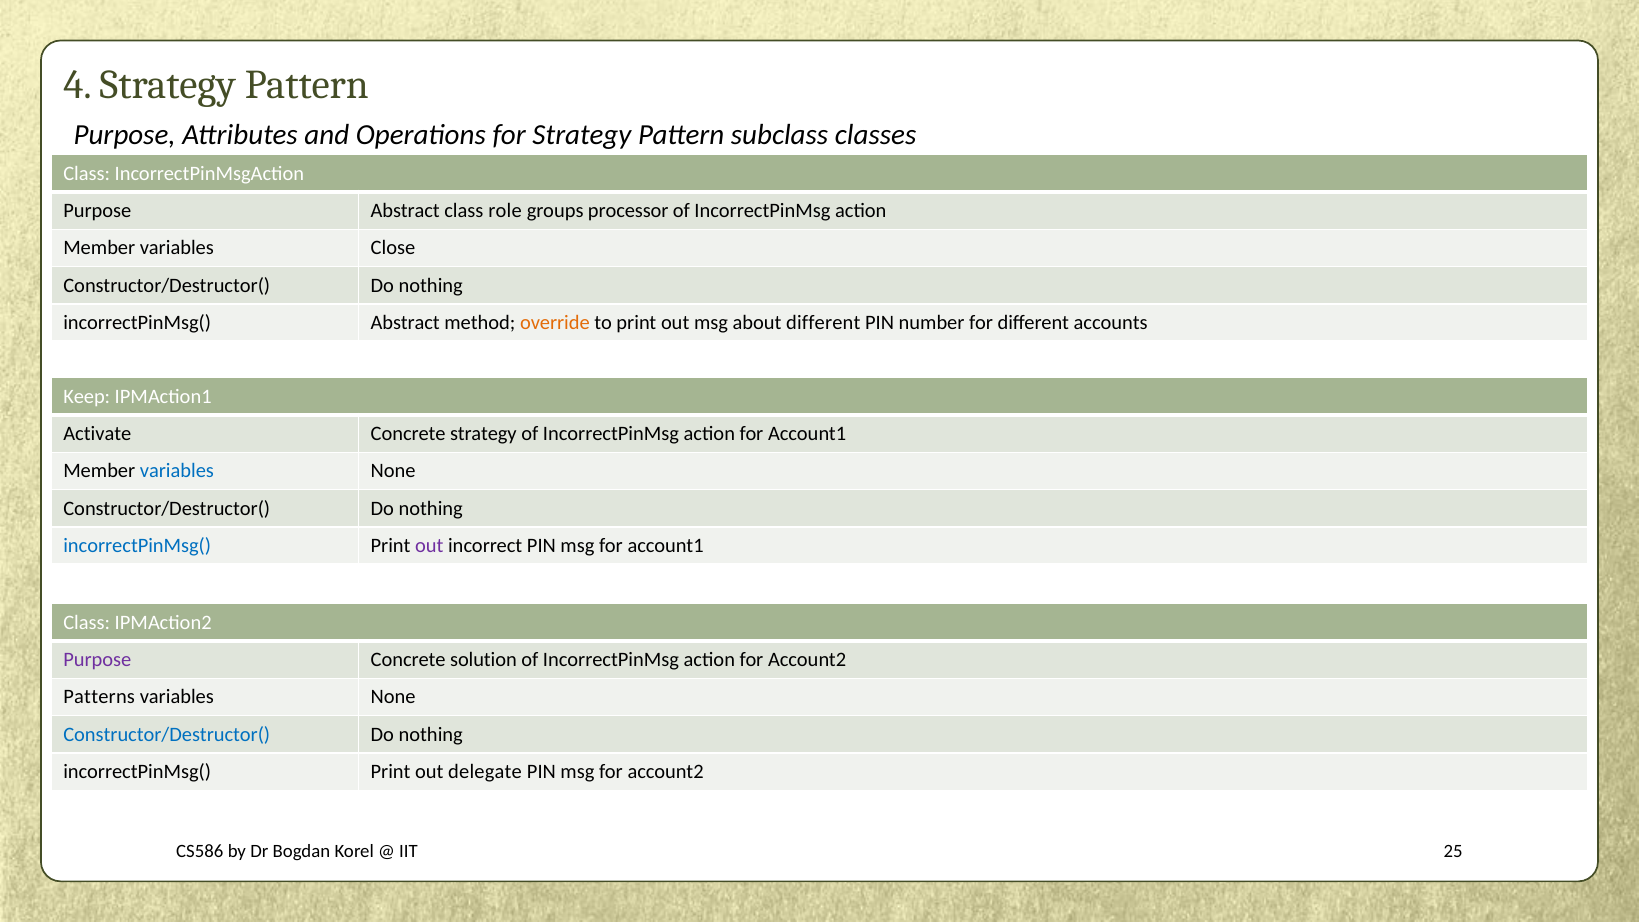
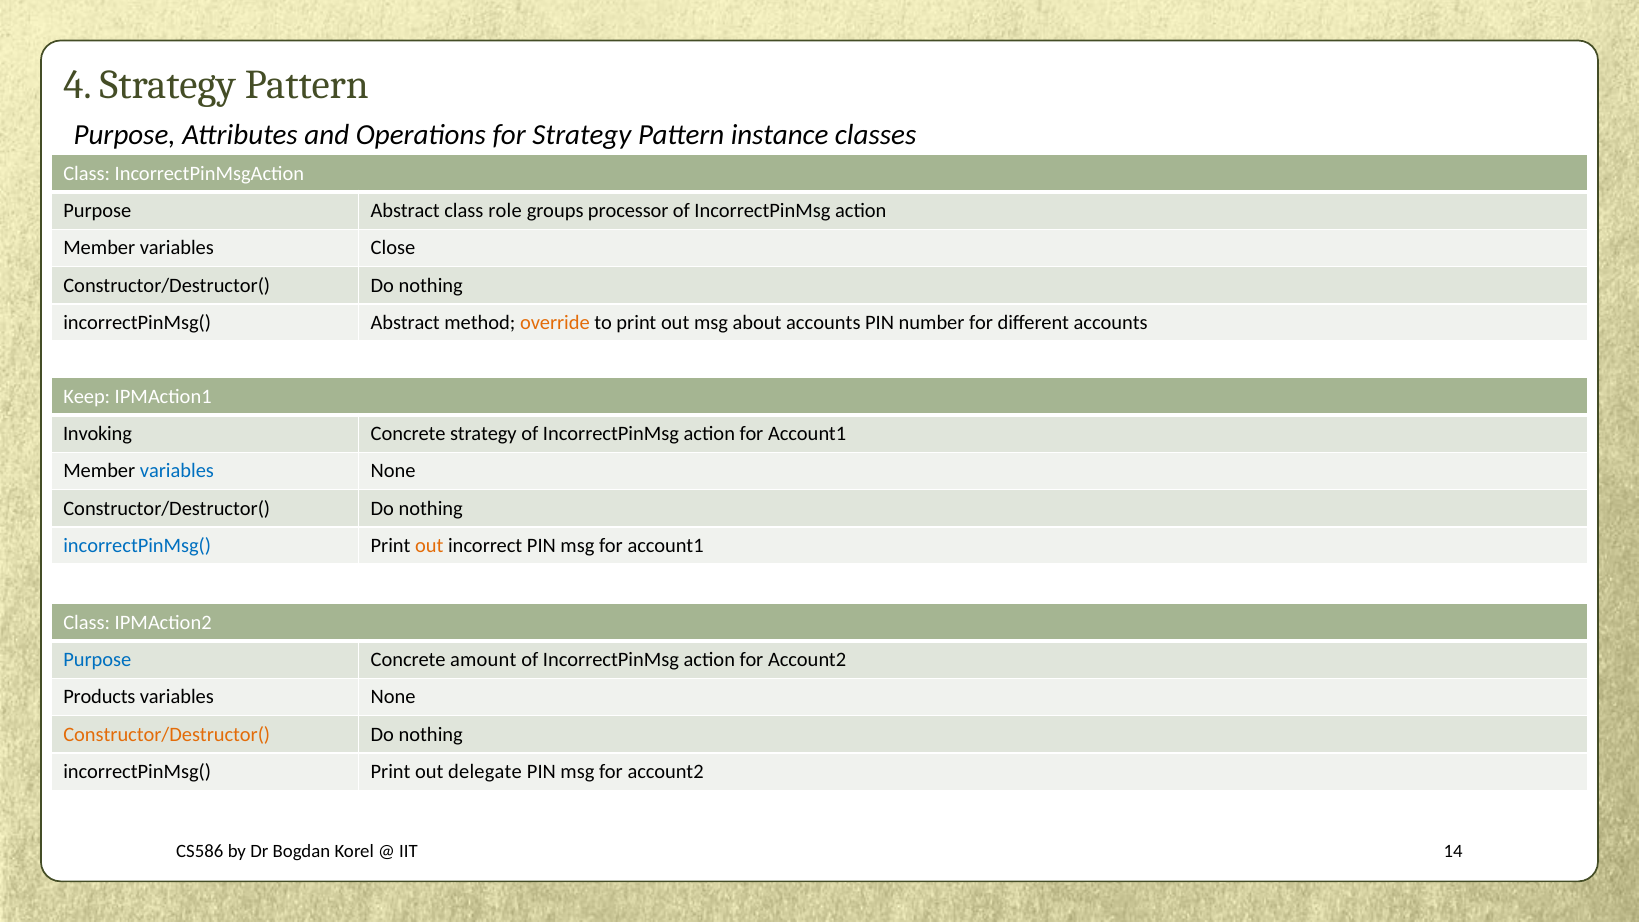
subclass: subclass -> instance (780, 135)
about different: different -> accounts (823, 323)
Activate: Activate -> Invoking (97, 434)
out colour: purple -> orange (429, 546)
Purpose colour: purple -> blue (97, 660)
solution: solution -> amount (483, 660)
Patterns: Patterns -> Products (99, 697)
Constructor/Destructor( colour: blue -> orange (167, 735)
25: 25 -> 14 (1453, 851)
